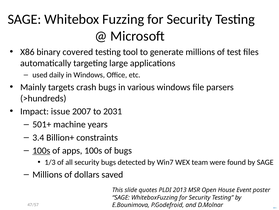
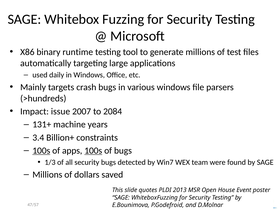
covered: covered -> runtime (78, 52)
2031: 2031 -> 2084 (113, 111)
501+: 501+ -> 131+ (42, 124)
100s underline: none -> present (93, 150)
